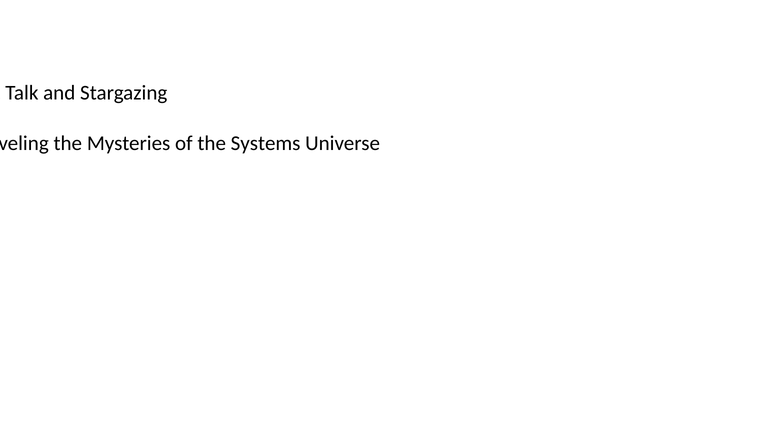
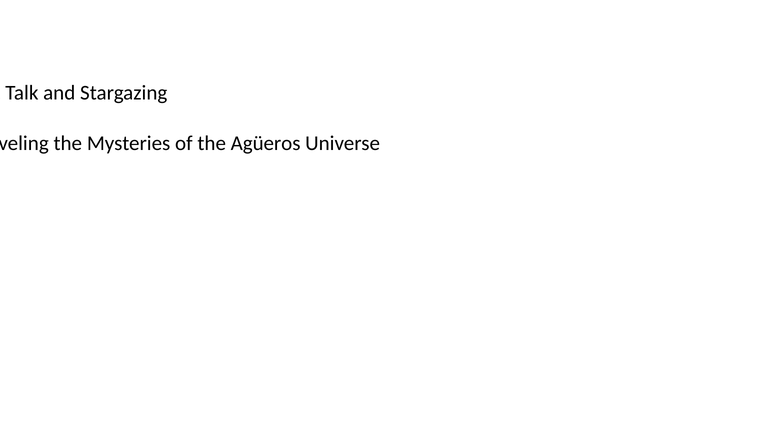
Systems: Systems -> Agüeros (266, 143)
